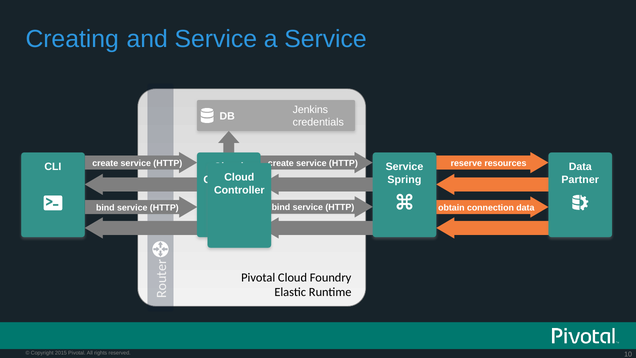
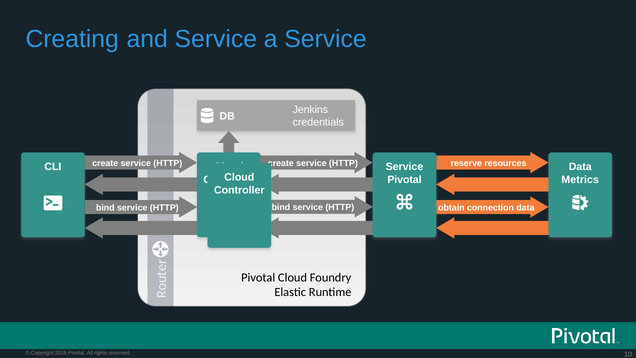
Spring: Spring -> Pivotal (404, 179)
Partner: Partner -> Metrics (580, 179)
